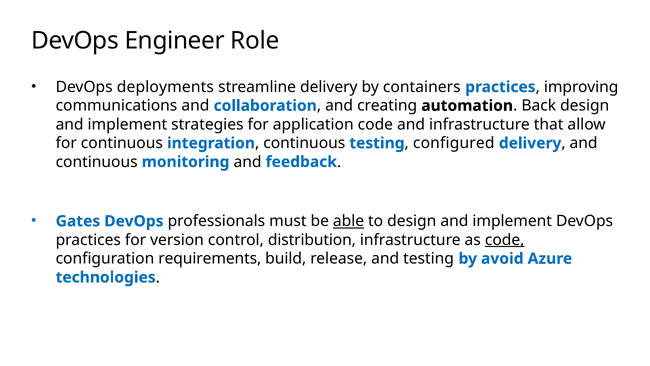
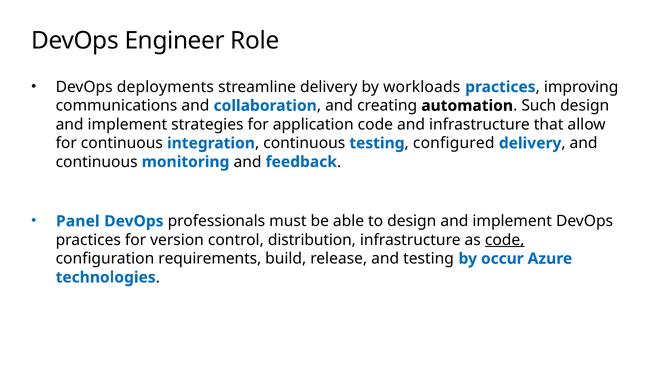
containers: containers -> workloads (422, 87)
Back: Back -> Such (539, 106)
Gates: Gates -> Panel (78, 221)
able underline: present -> none (349, 221)
avoid: avoid -> occur (502, 258)
